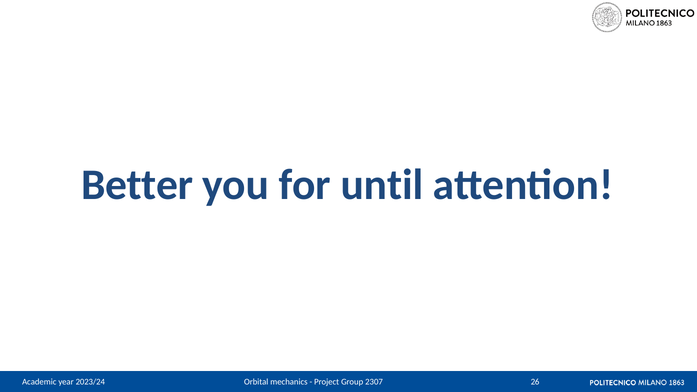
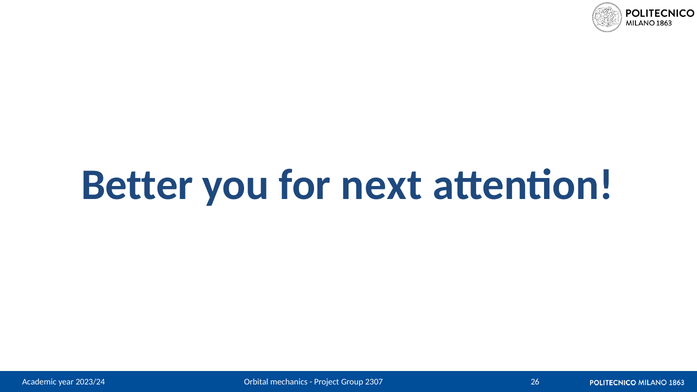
until: until -> next (382, 185)
